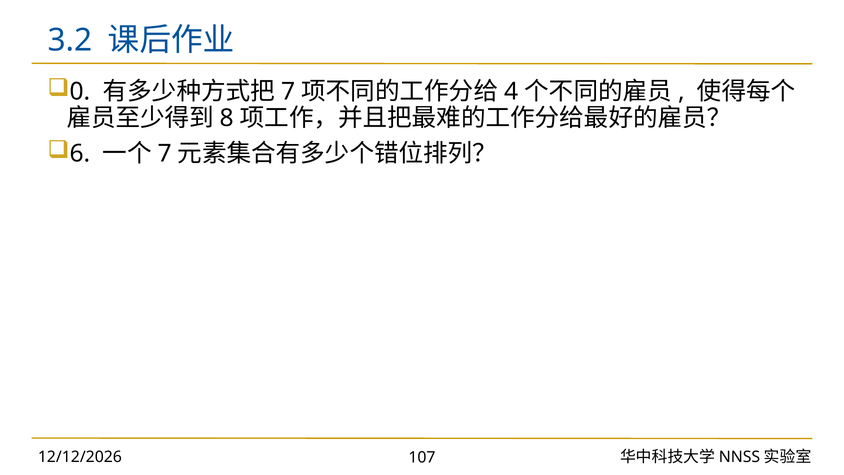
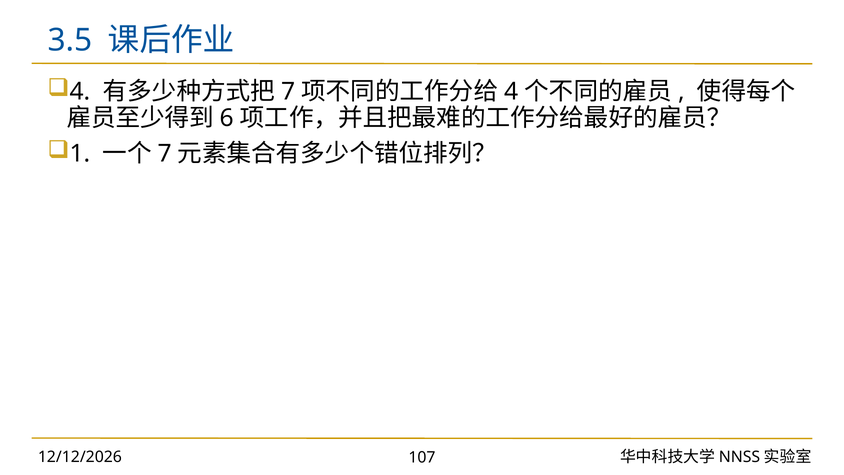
3.2: 3.2 -> 3.5 (70, 40)
0: 0 -> 4 (80, 92)
8: 8 -> 6 (227, 118)
6: 6 -> 1 (80, 154)
